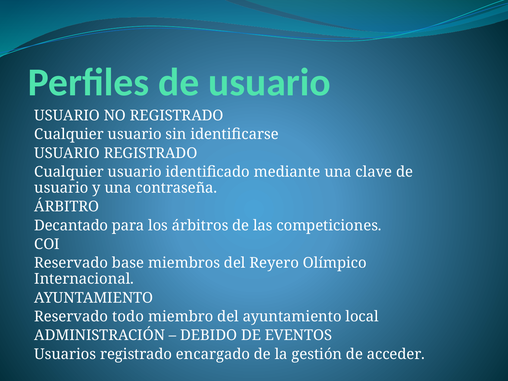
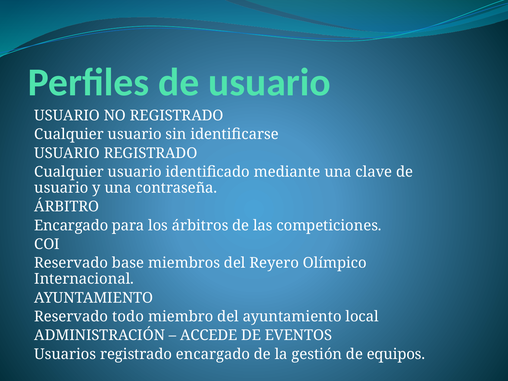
Decantado: Decantado -> Encargado (71, 226)
DEBIDO: DEBIDO -> ACCEDE (209, 335)
acceder: acceder -> equipos (396, 354)
